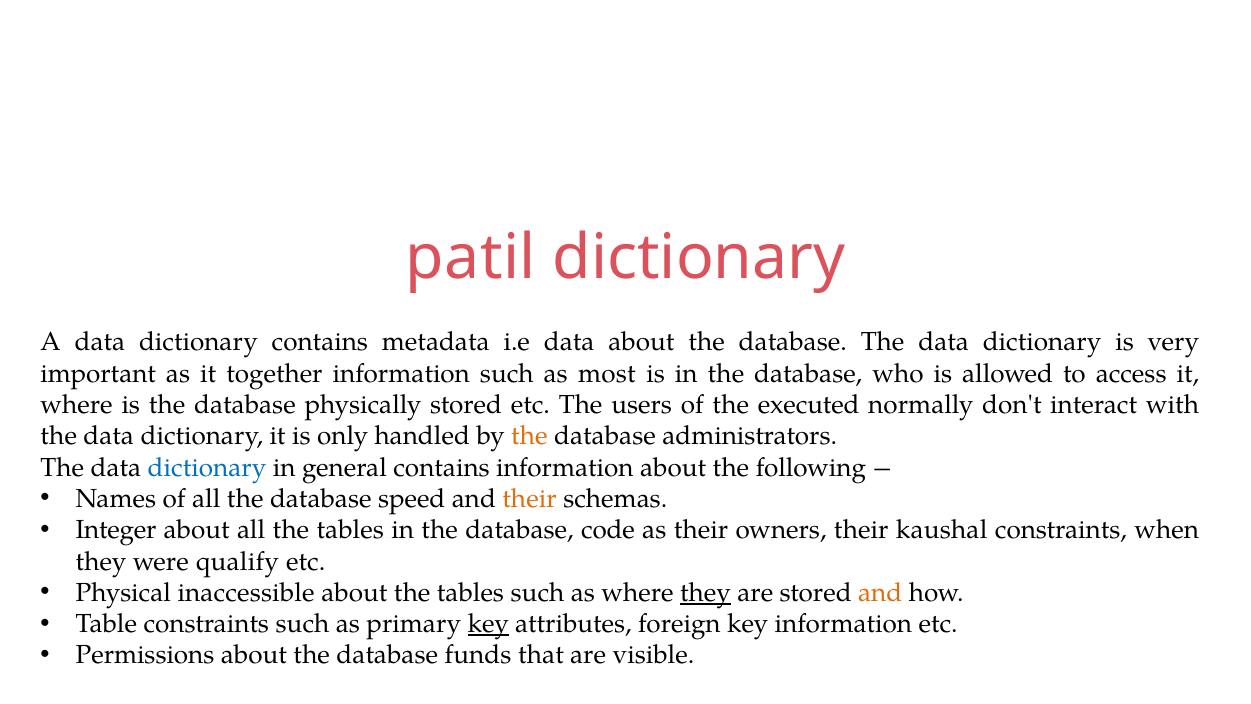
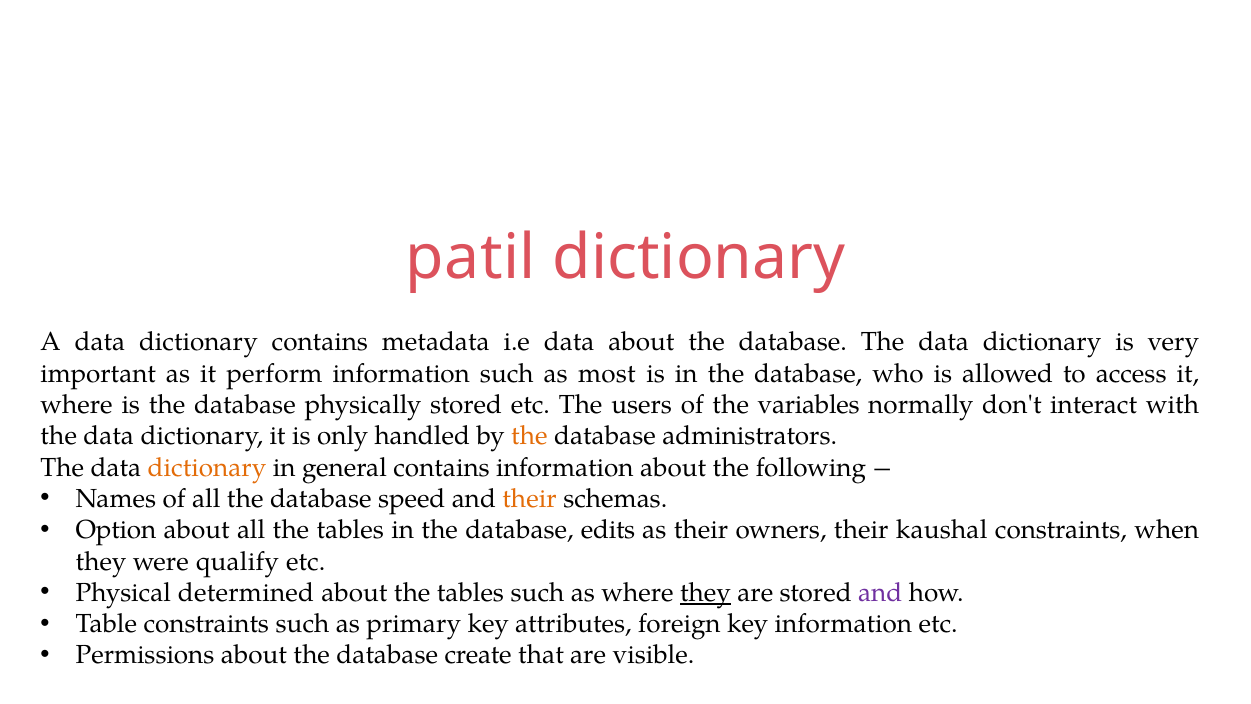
together: together -> perform (274, 373)
executed: executed -> variables (809, 405)
dictionary colour: blue -> orange (207, 467)
Integer: Integer -> Option (116, 530)
code: code -> edits (608, 530)
inaccessible: inaccessible -> determined (246, 592)
and colour: orange -> purple (880, 592)
key underline: present -> none (488, 624)
funds: funds -> create (478, 655)
